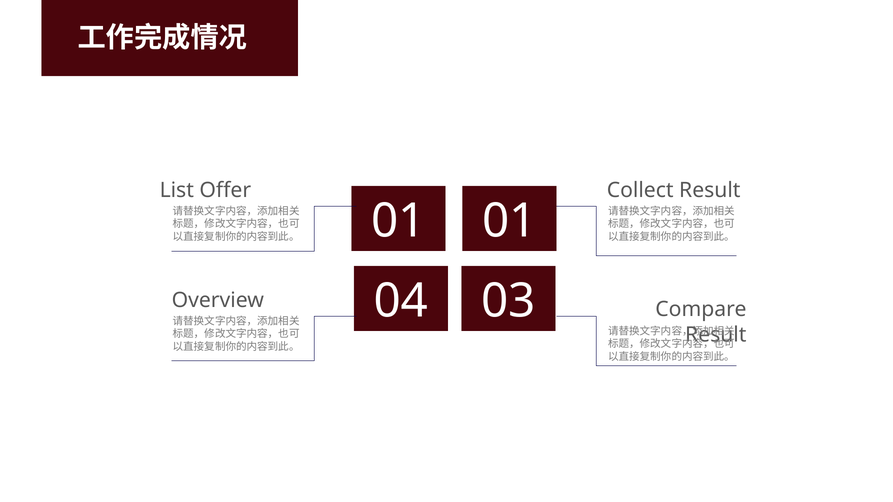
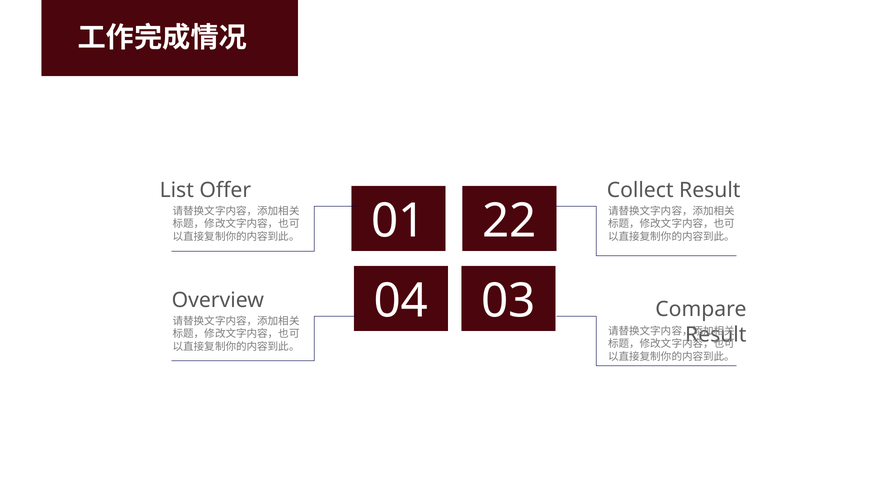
01 01: 01 -> 22 (509, 221)
